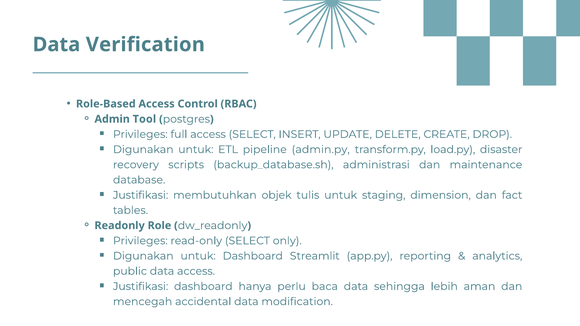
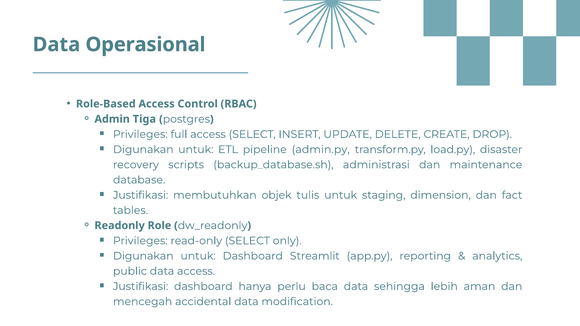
Verification: Verification -> Operasional (146, 45)
Tool: Tool -> Tiga (144, 119)
